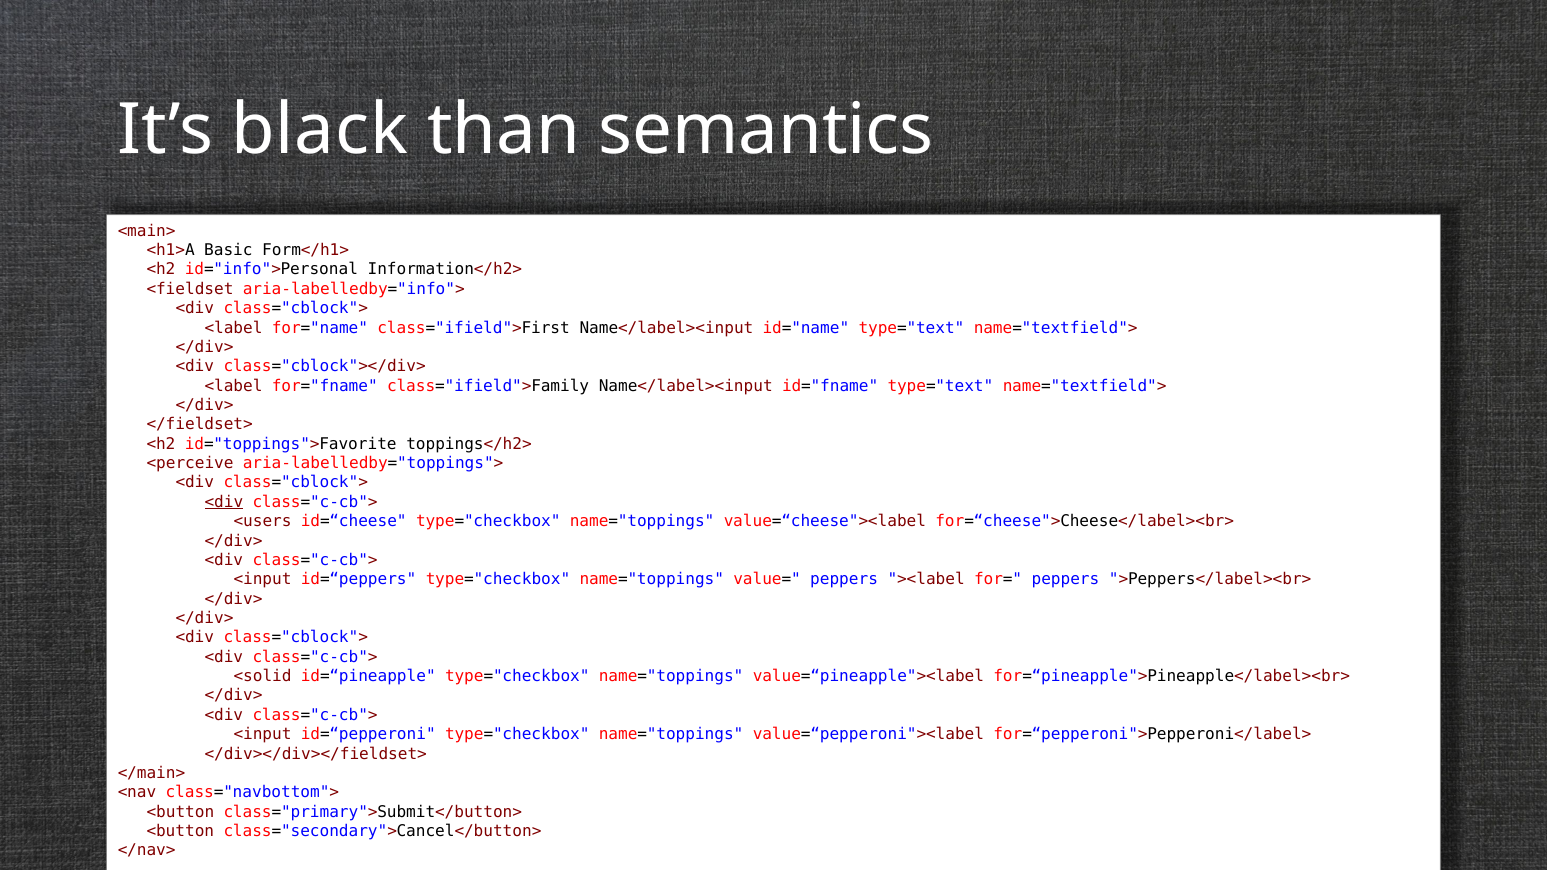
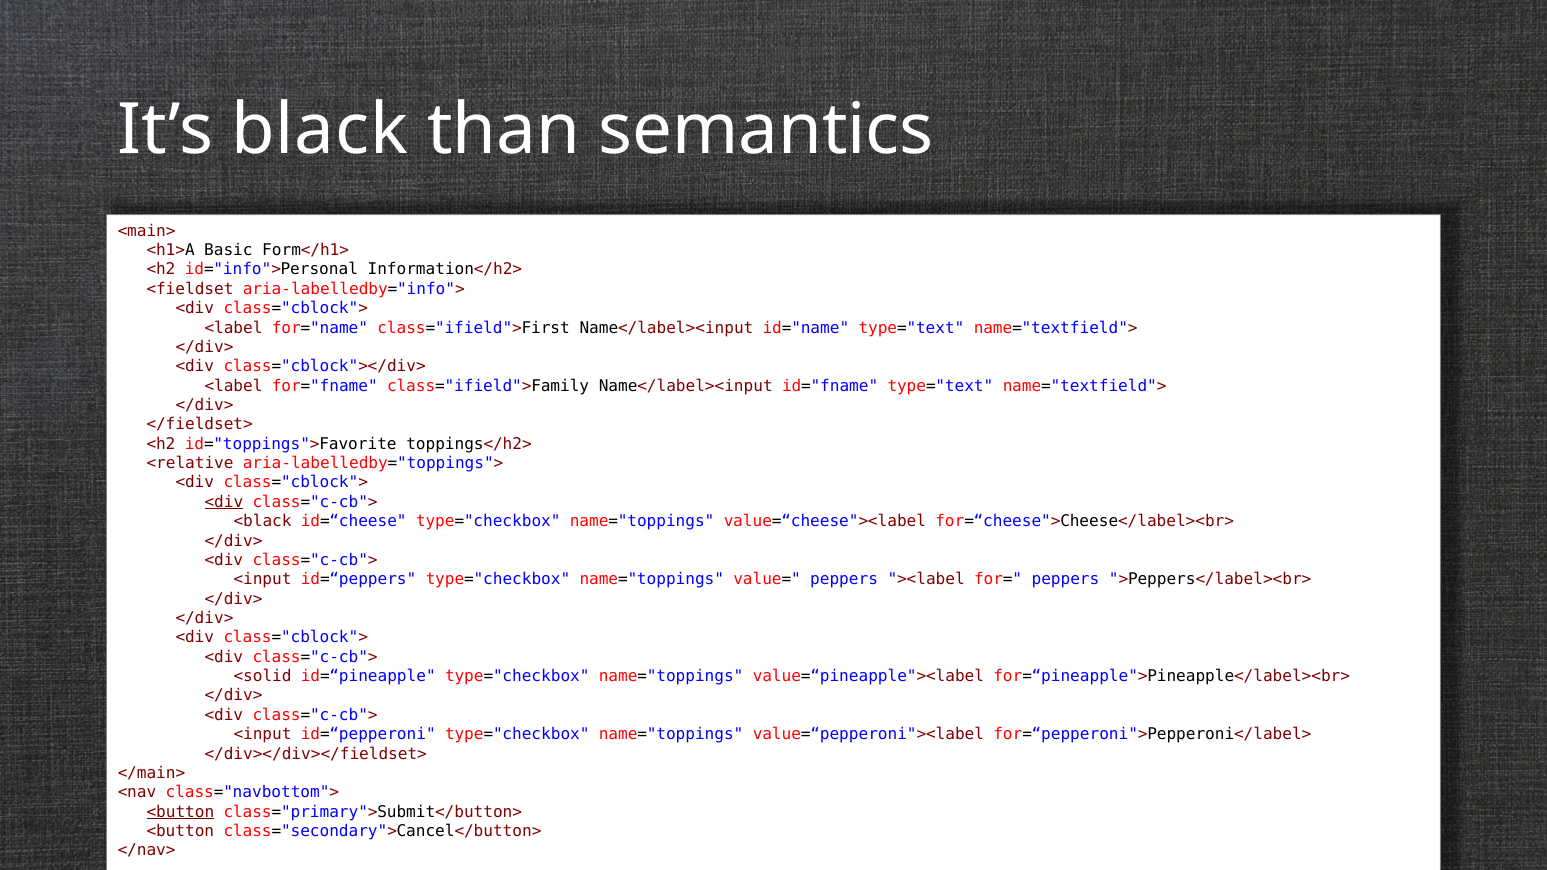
<perceive: <perceive -> <relative (190, 463)
<users: <users -> <black (263, 521)
<button underline: none -> present (180, 812)
